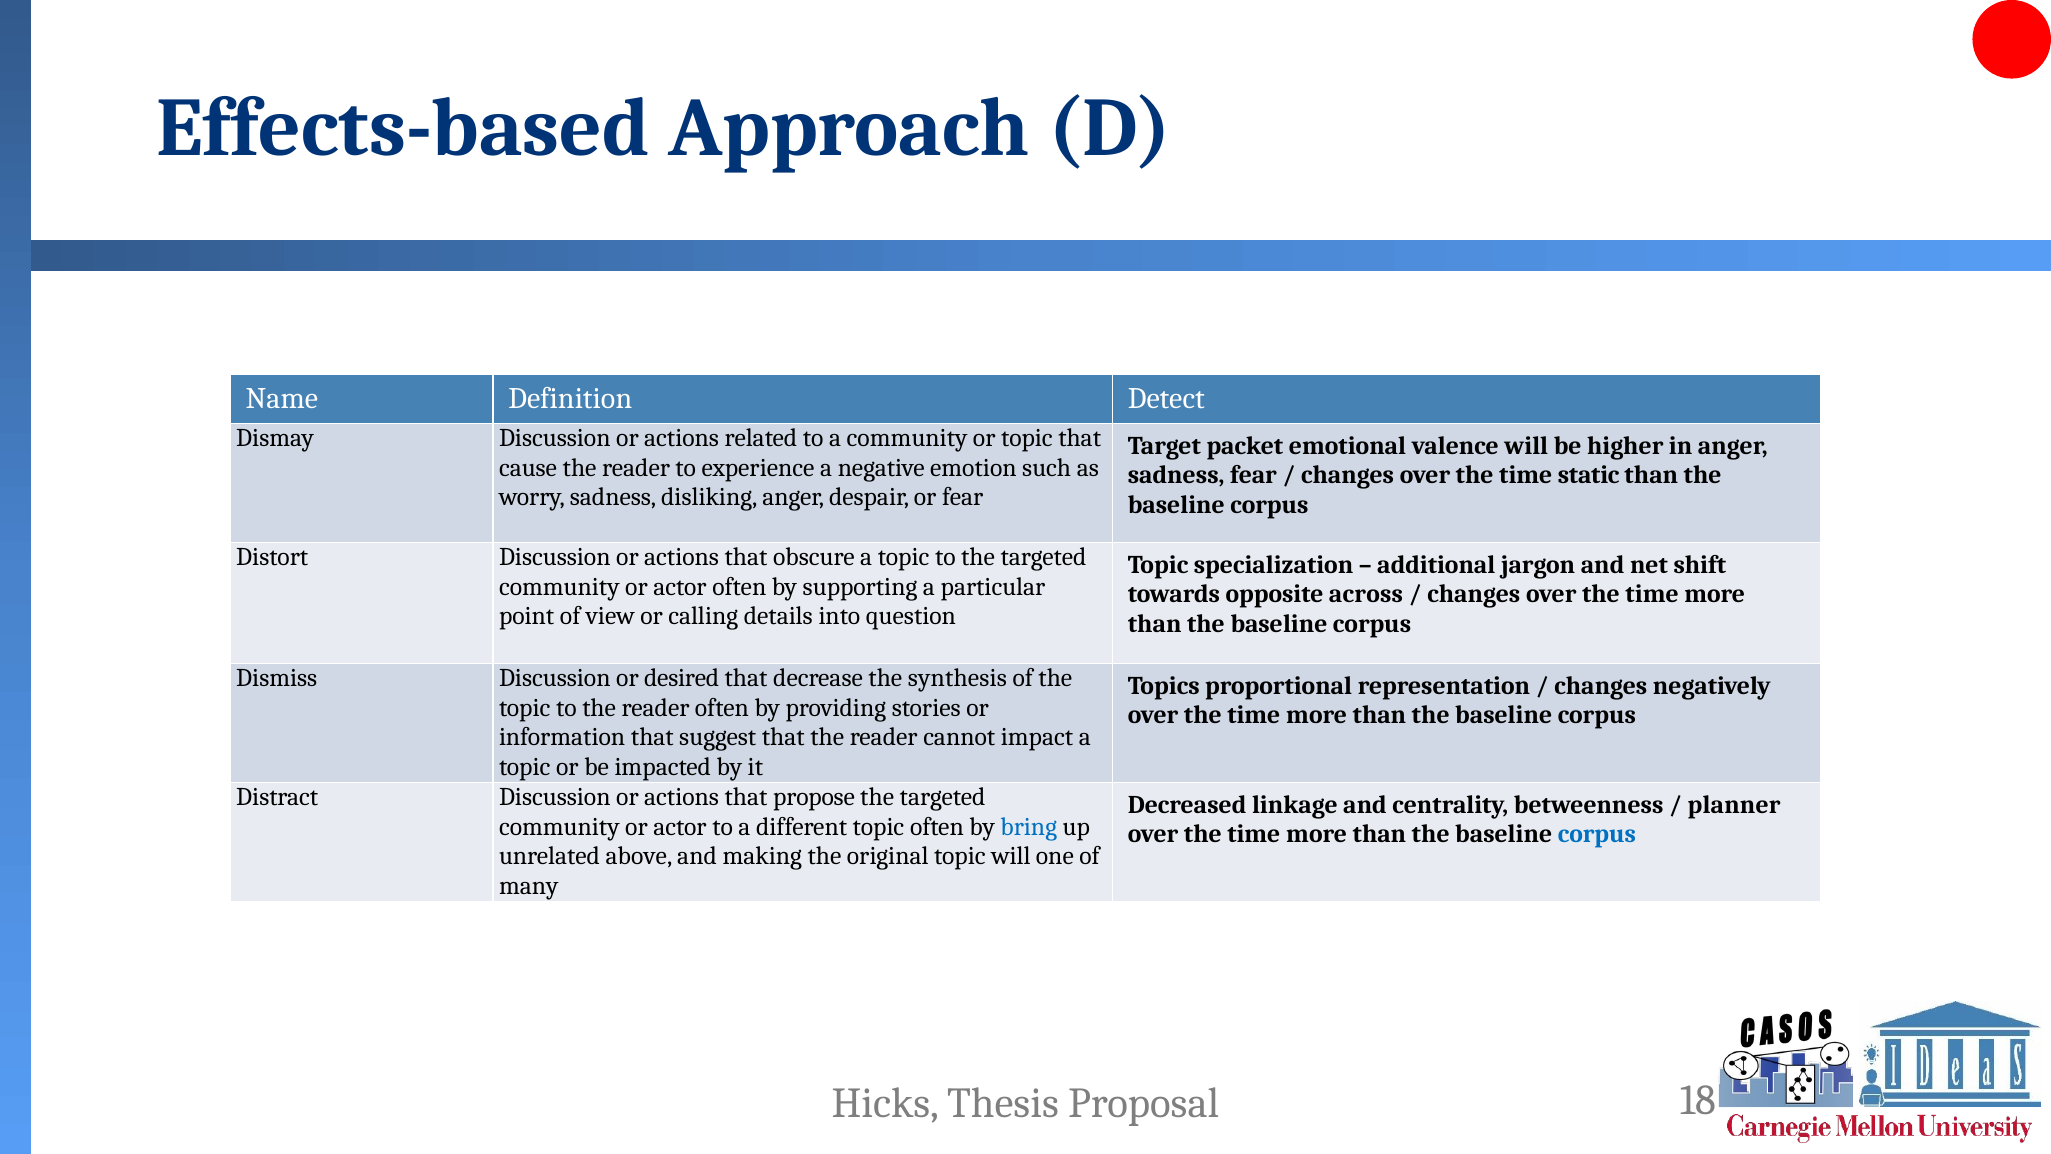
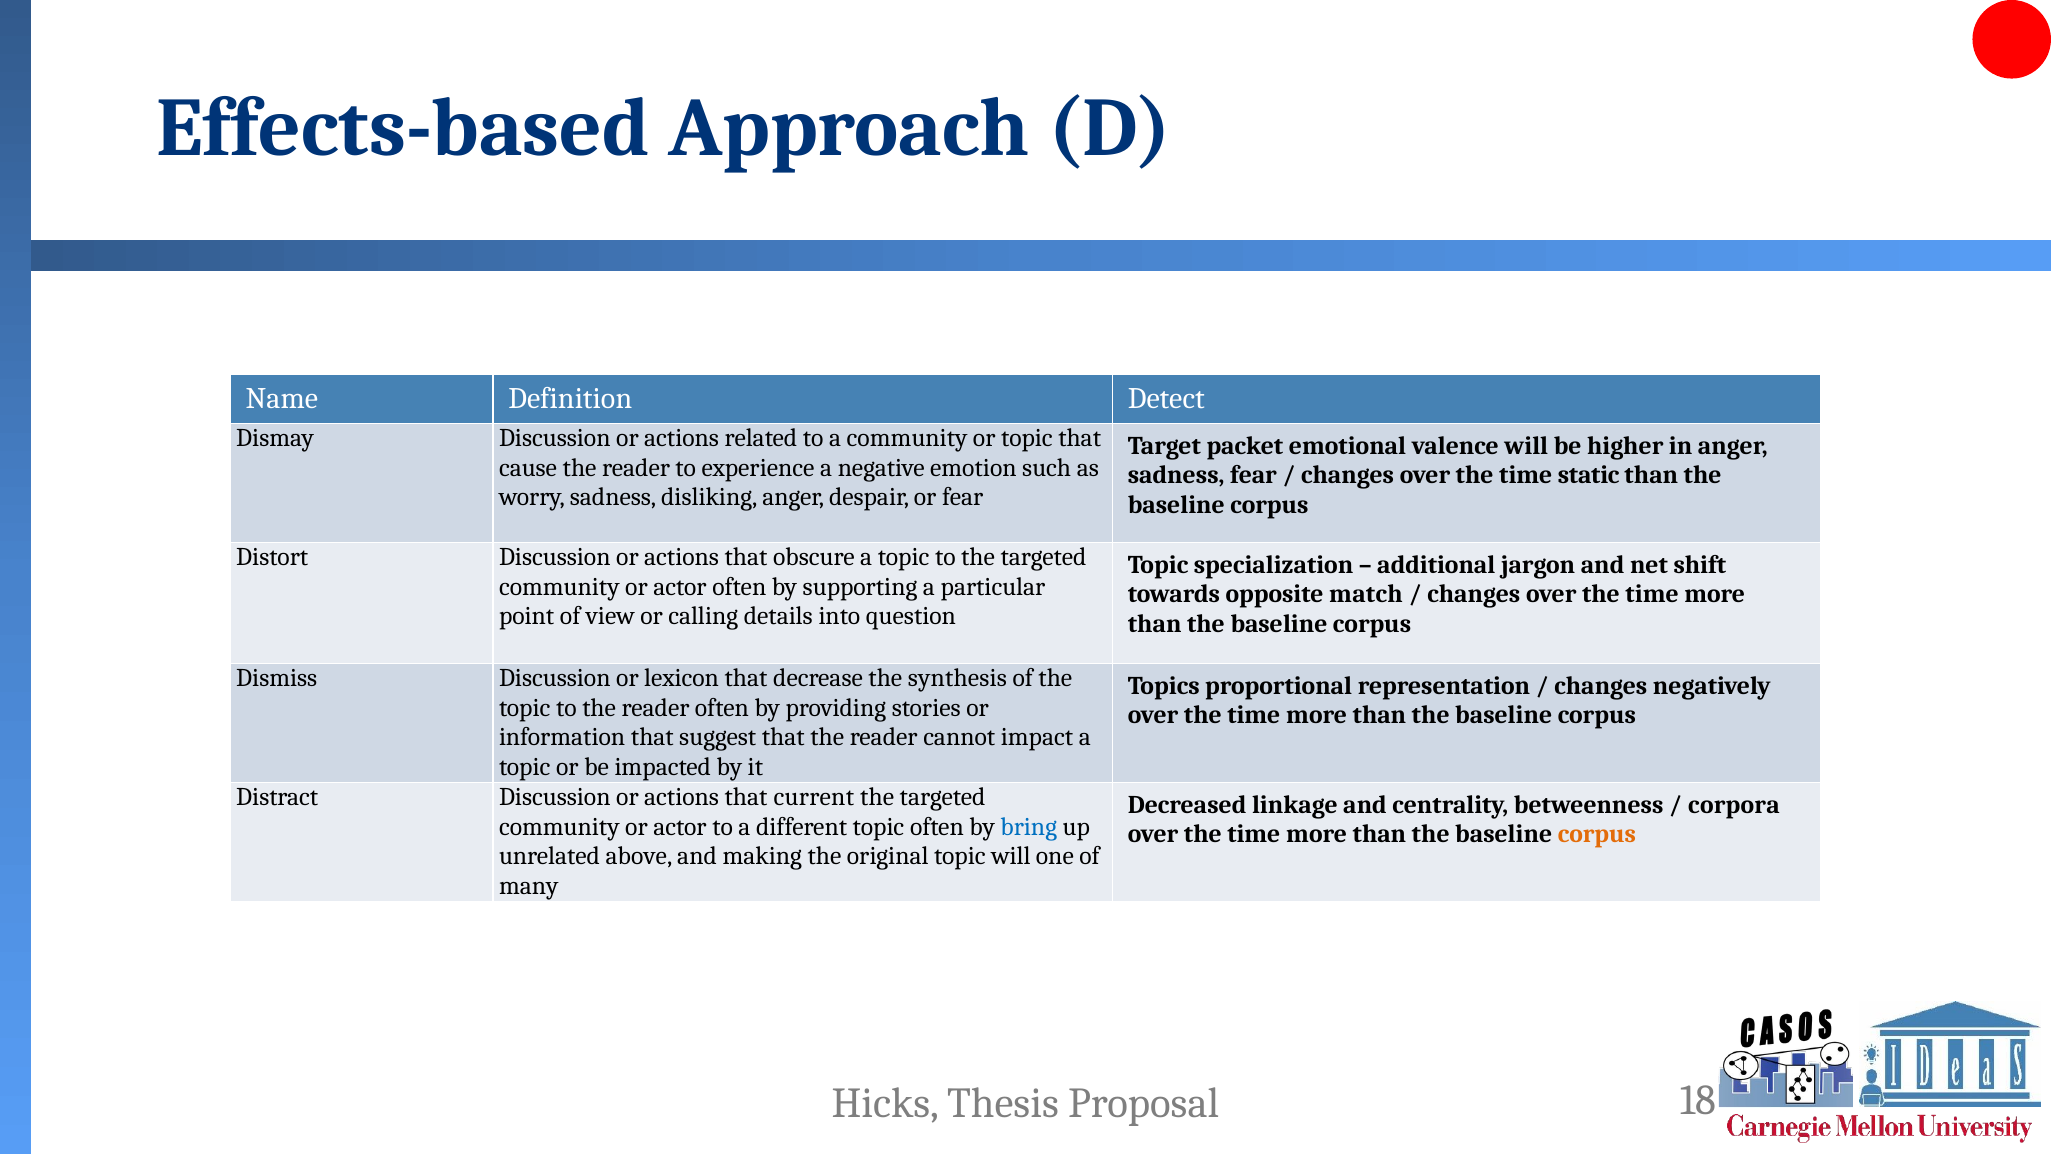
across: across -> match (1366, 594)
desired: desired -> lexicon (682, 678)
propose: propose -> current (814, 797)
planner: planner -> corpora (1734, 805)
corpus colour: blue -> orange (1597, 834)
